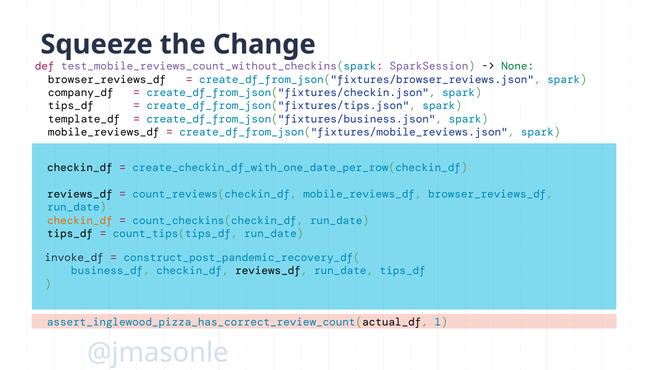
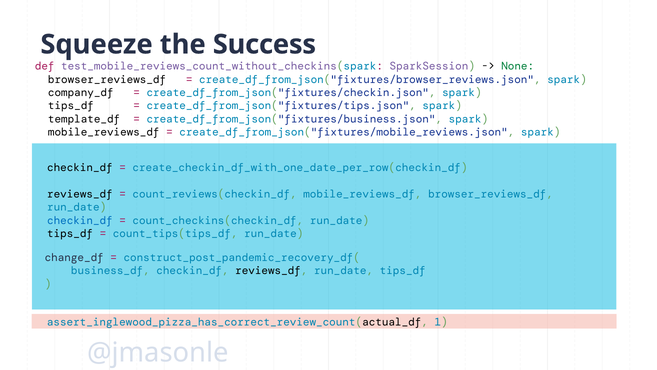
Change: Change -> Success (264, 44)
checkin_df colour: orange -> blue (80, 220)
invoke_df: invoke_df -> change_df (74, 257)
